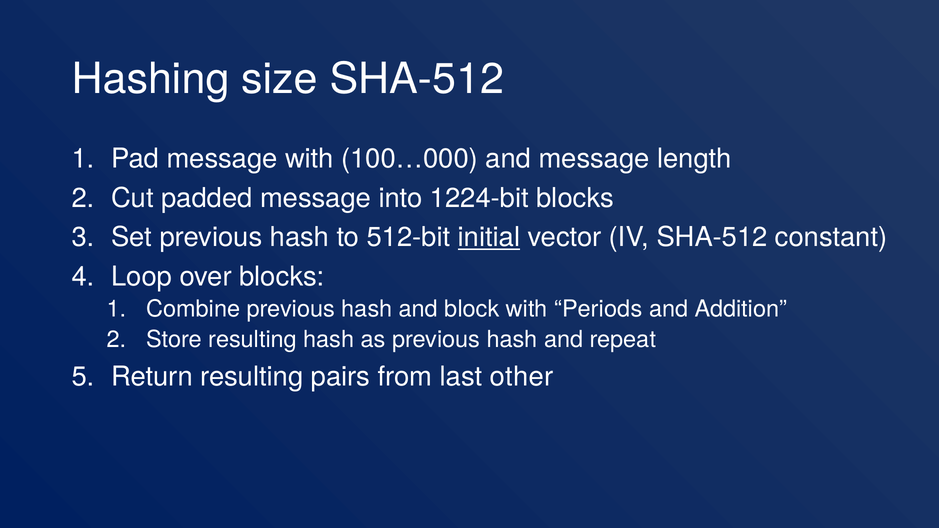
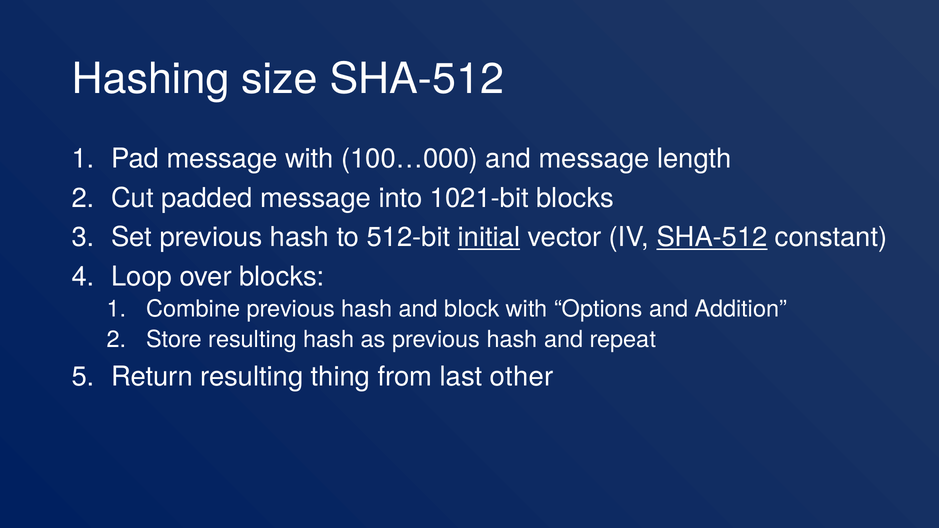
1224-bit: 1224-bit -> 1021-bit (479, 198)
SHA-512 underline: none -> present (712, 238)
Periods: Periods -> Options (598, 309)
pairs: pairs -> thing (341, 377)
